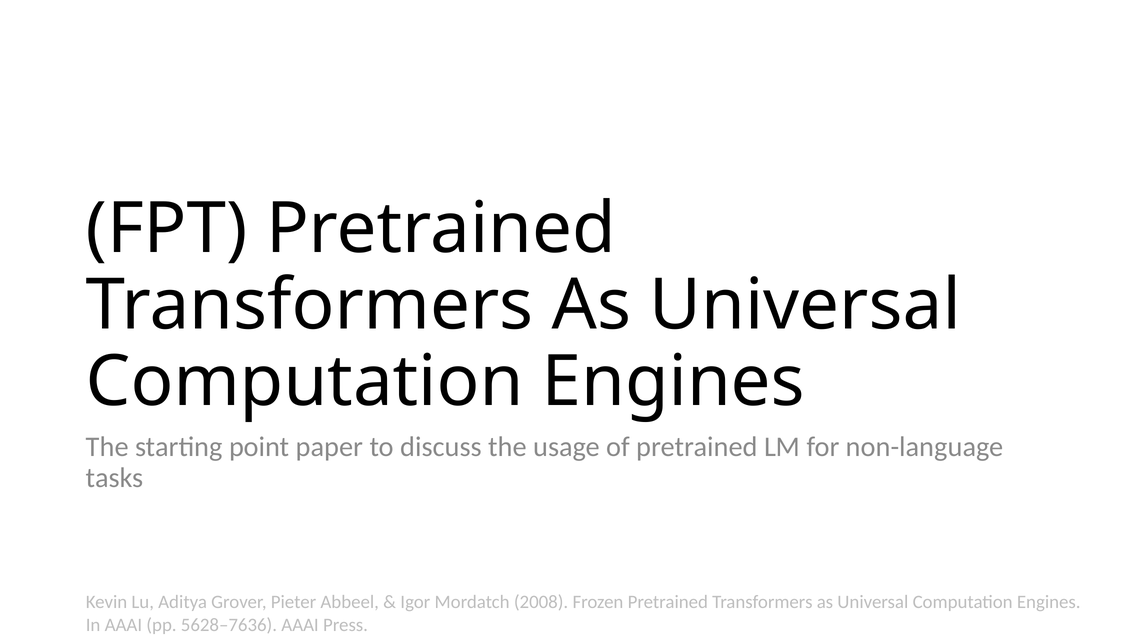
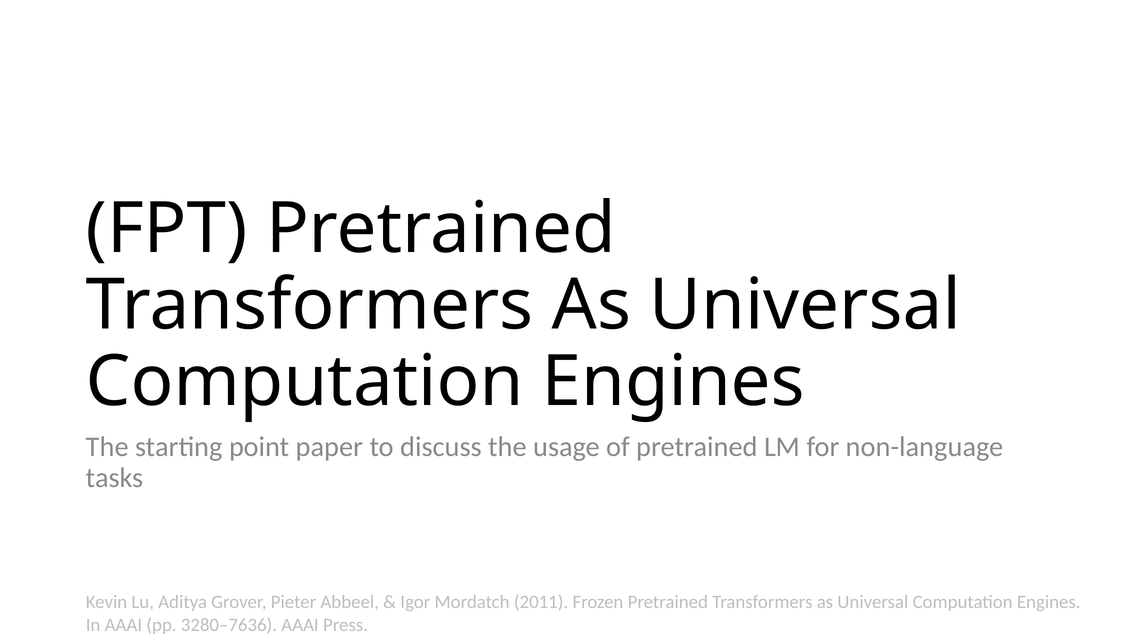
2008: 2008 -> 2011 (541, 602)
5628–7636: 5628–7636 -> 3280–7636 (229, 624)
